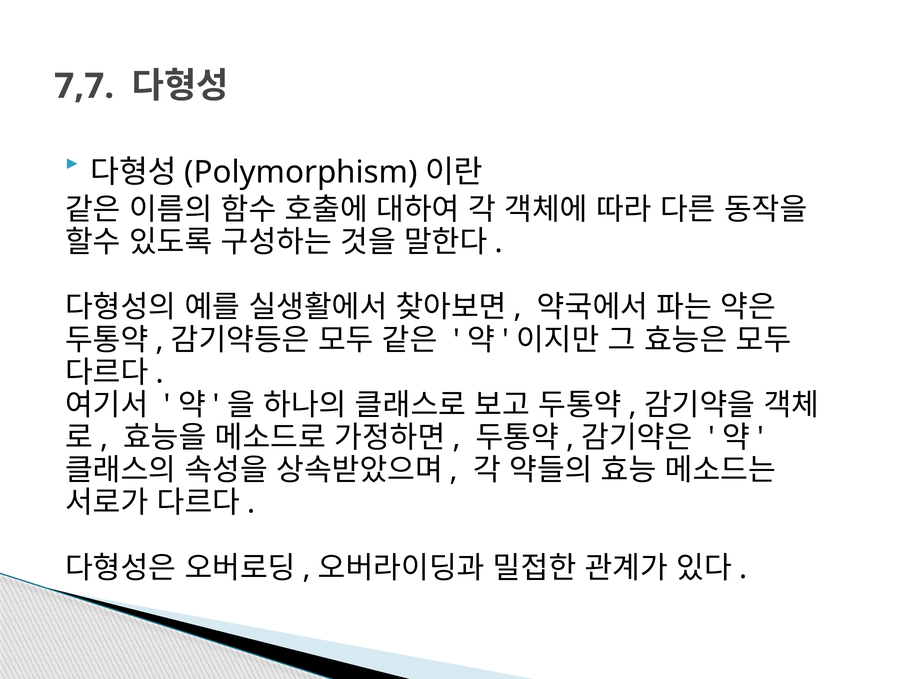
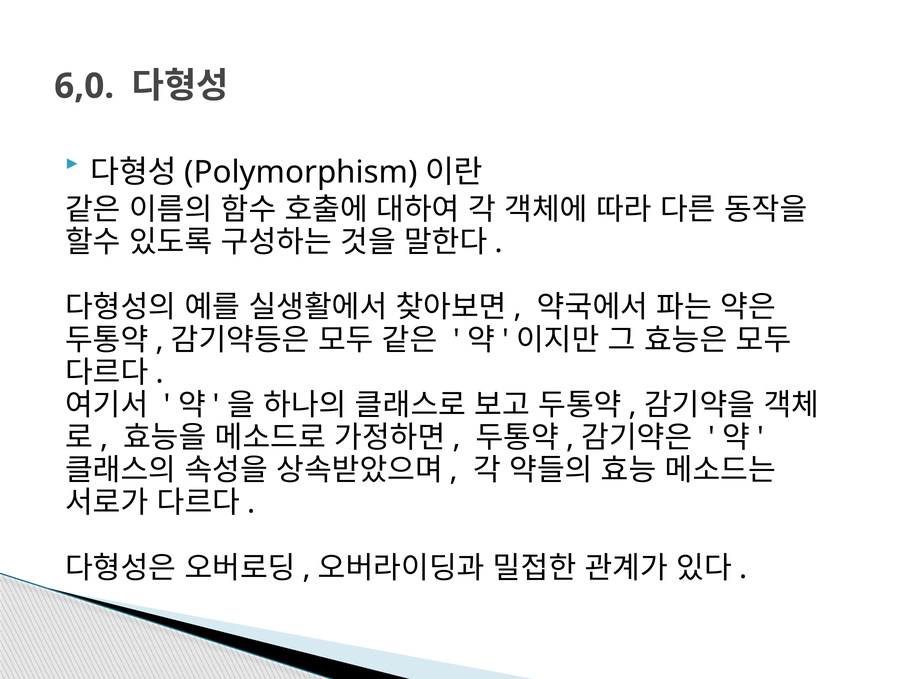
7,7: 7,7 -> 6,0 (84, 86)
